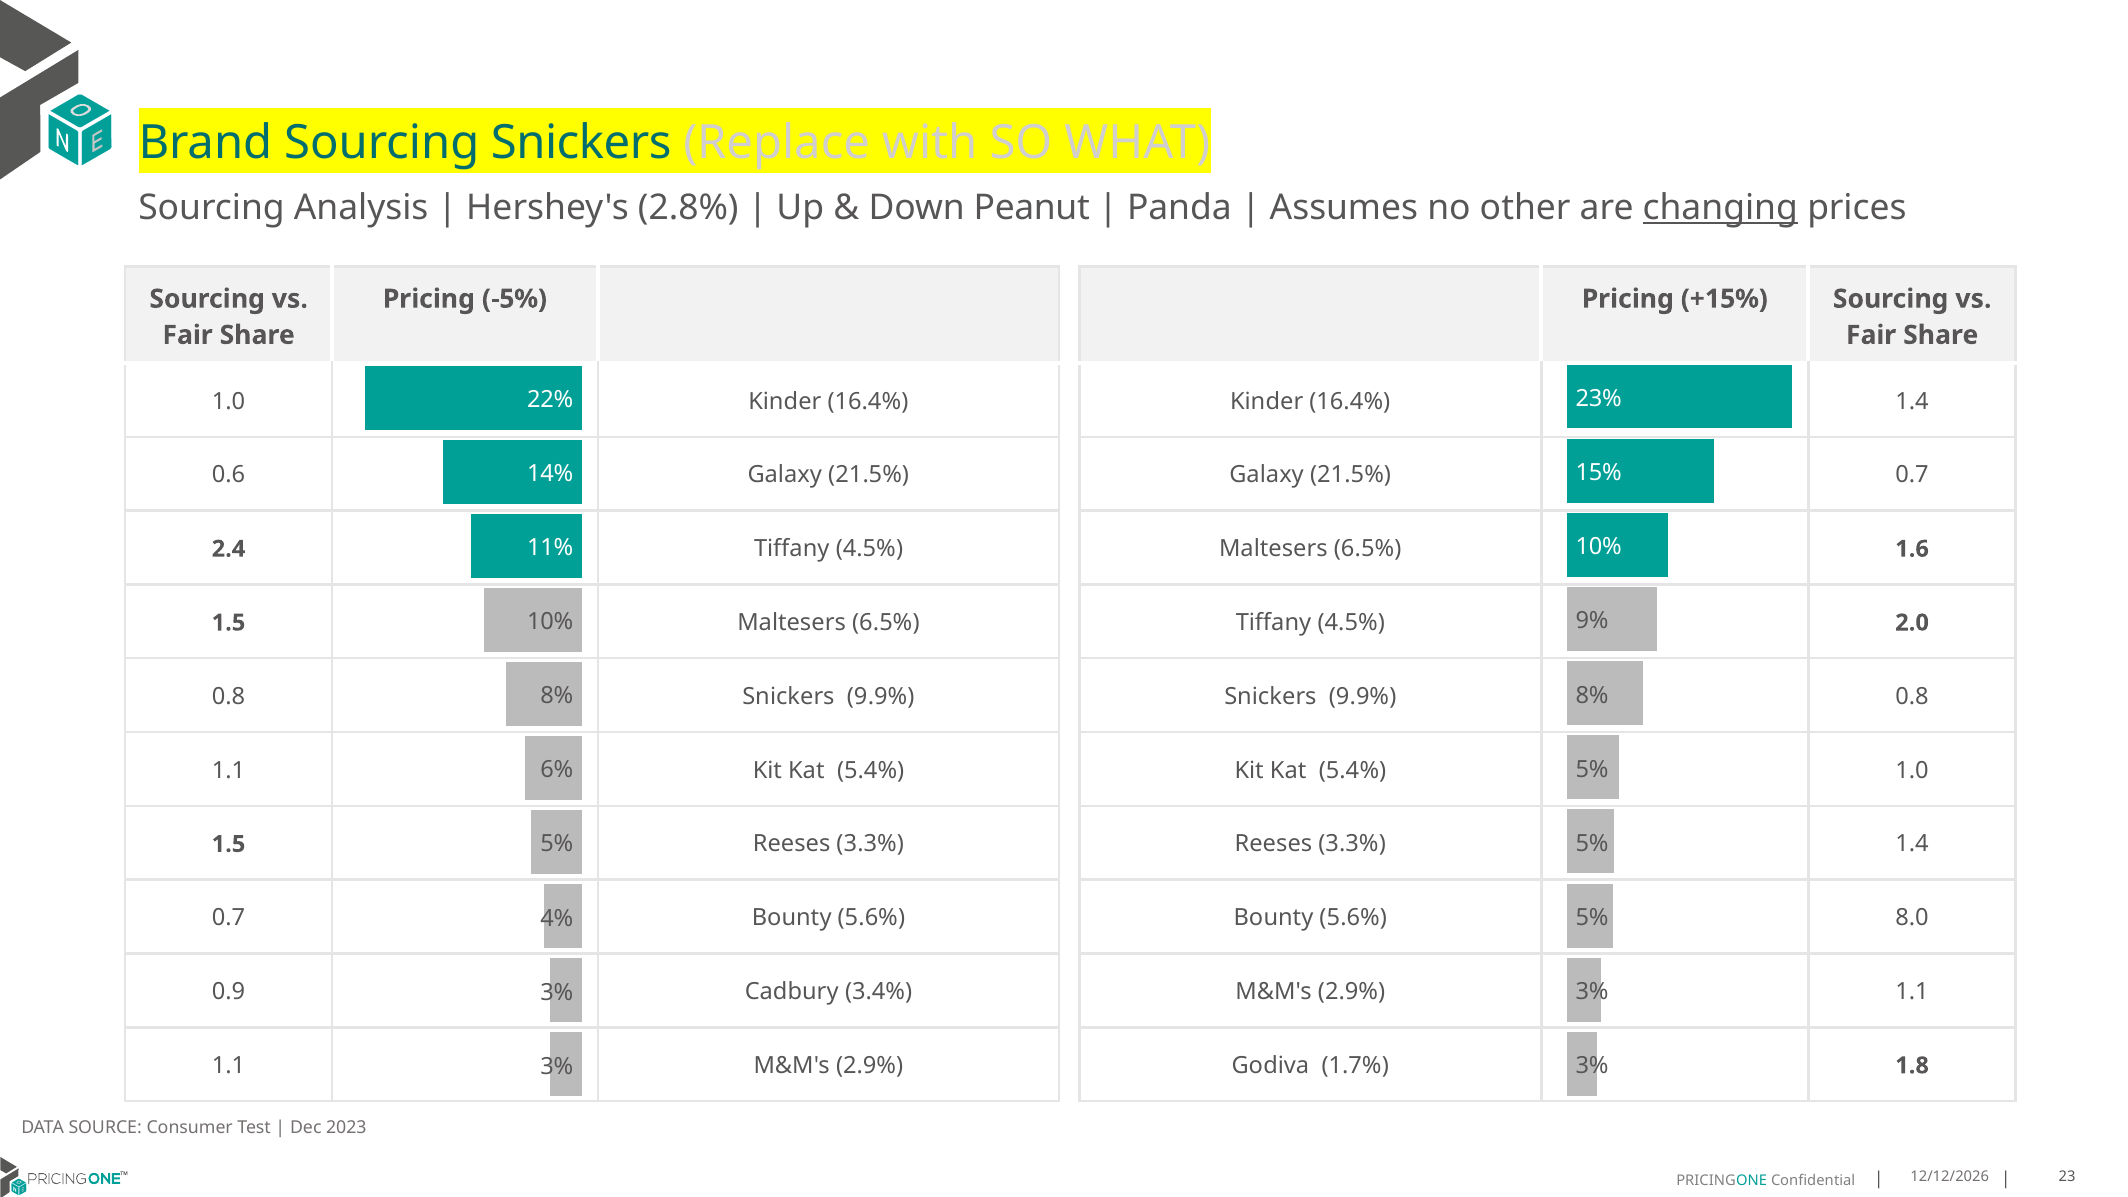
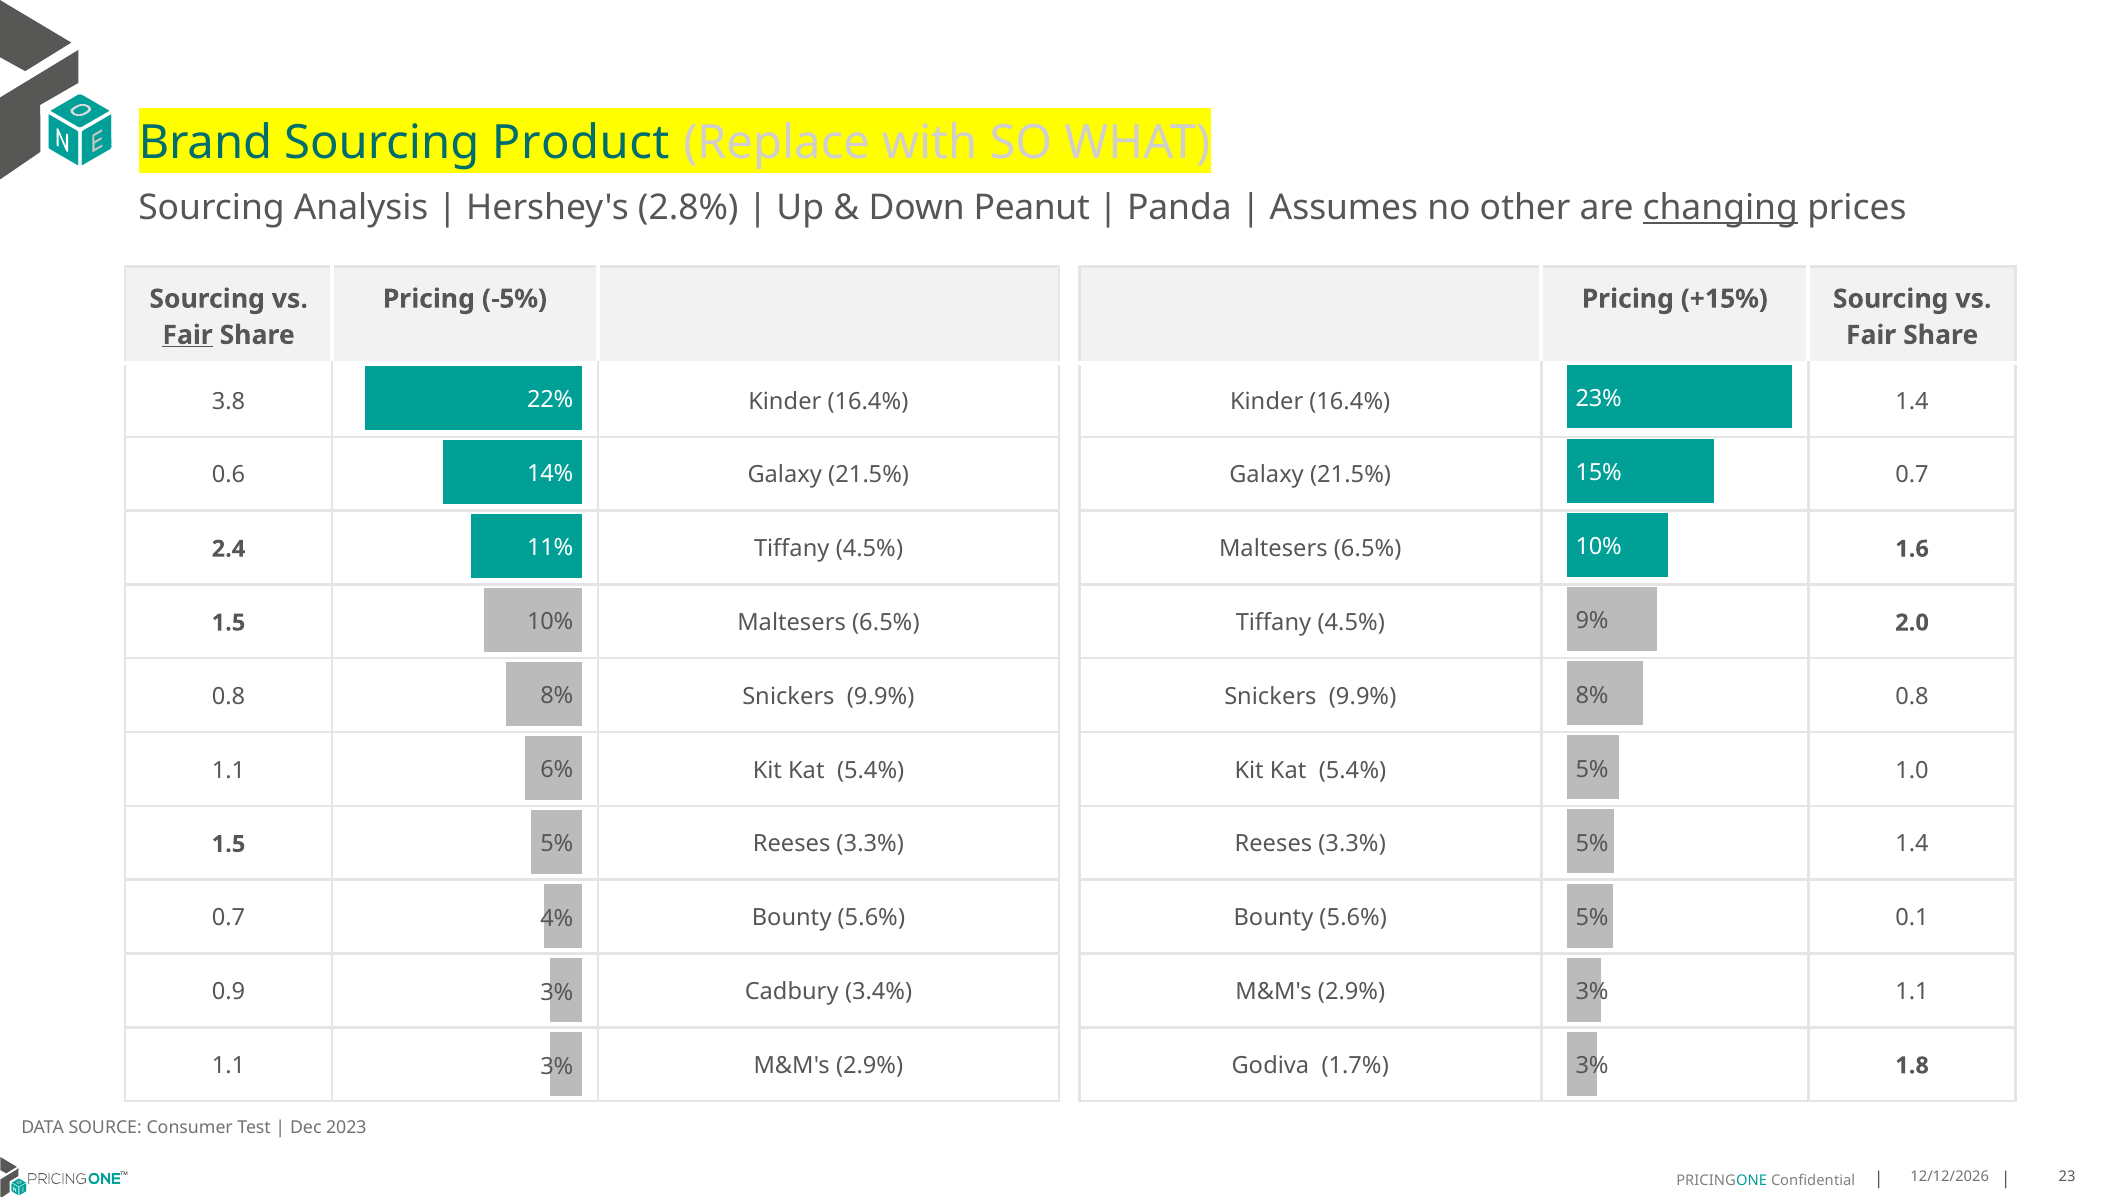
Sourcing Snickers: Snickers -> Product (581, 143)
Fair underline: none -> present (188, 335)
1.0: 1.0 -> 3.8 (229, 401)
8.0: 8.0 -> 0.1 (1912, 918)
